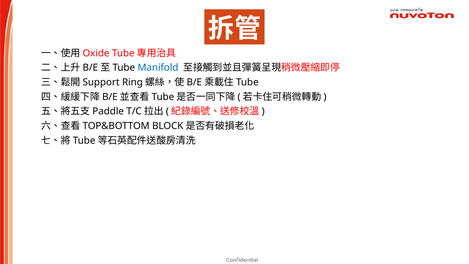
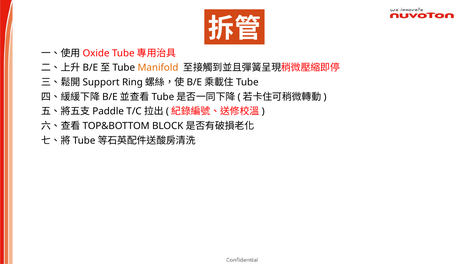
Manifold colour: blue -> orange (158, 68)
